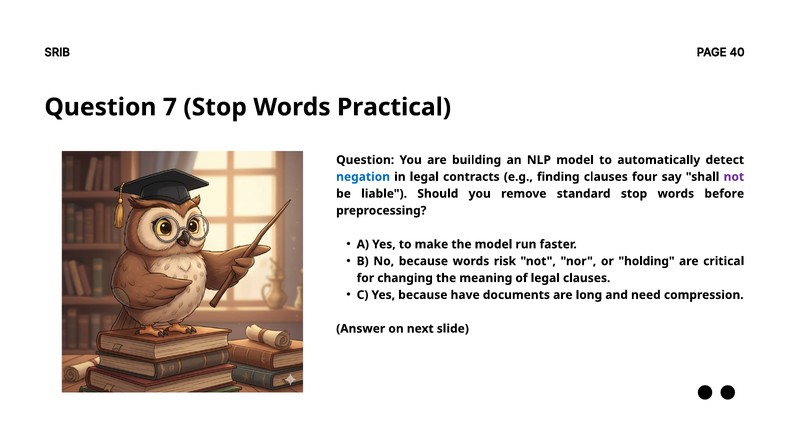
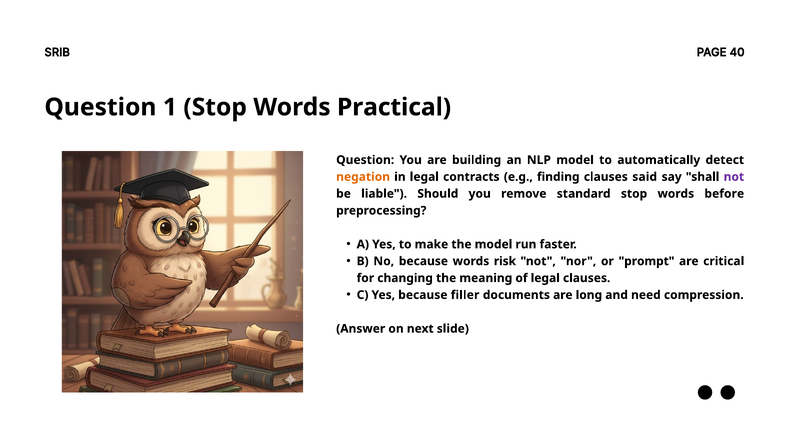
7: 7 -> 1 (170, 107)
negation colour: blue -> orange (363, 177)
four: four -> said (645, 177)
holding: holding -> prompt (646, 261)
have: have -> filler (465, 295)
